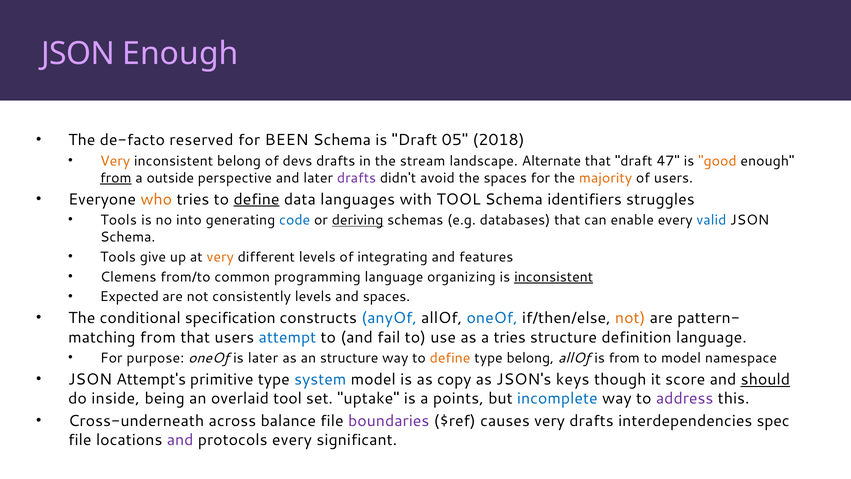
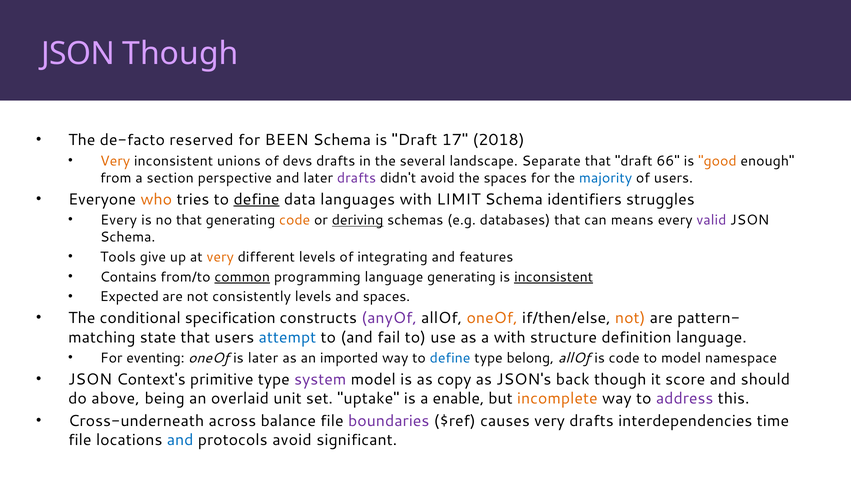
JSON Enough: Enough -> Though (180, 53)
05: 05 -> 17 (455, 140)
inconsistent belong: belong -> unions (239, 161)
stream: stream -> several (423, 161)
Alternate: Alternate -> Separate (551, 161)
47: 47 -> 66 (668, 161)
from underline: present -> none (116, 178)
outside: outside -> section (170, 178)
majority colour: orange -> blue (606, 178)
with TOOL: TOOL -> LIMIT (458, 199)
Tools: Tools -> Every (119, 220)
no into: into -> that (189, 220)
code colour: blue -> orange (295, 220)
enable: enable -> means (632, 220)
valid colour: blue -> purple (711, 220)
Clemens: Clemens -> Contains (128, 277)
common underline: none -> present (242, 277)
language organizing: organizing -> generating (461, 277)
anyOf colour: blue -> purple (389, 318)
oneOf colour: blue -> orange (492, 318)
from: from -> state (158, 337)
a tries: tries -> with (510, 337)
purpose: purpose -> eventing (155, 358)
an structure: structure -> imported (349, 358)
define colour: orange -> blue (450, 358)
is from: from -> code (624, 358)
Attempt's: Attempt's -> Context's (151, 379)
system colour: blue -> purple (320, 379)
keys: keys -> back (573, 379)
should underline: present -> none (765, 379)
inside: inside -> above (116, 398)
overlaid tool: tool -> unit (287, 398)
points: points -> enable (458, 398)
incomplete colour: blue -> orange (557, 398)
spec: spec -> time (773, 421)
and colour: purple -> blue (180, 440)
protocols every: every -> avoid (292, 440)
